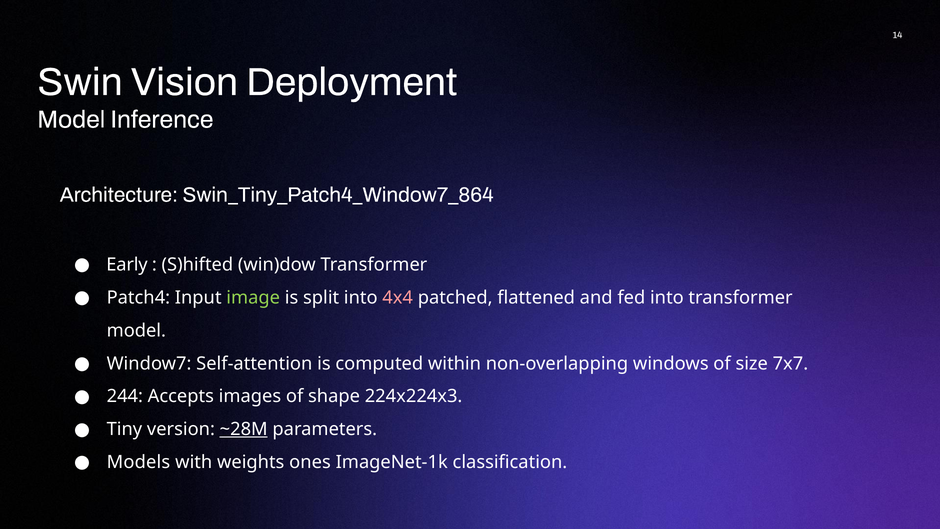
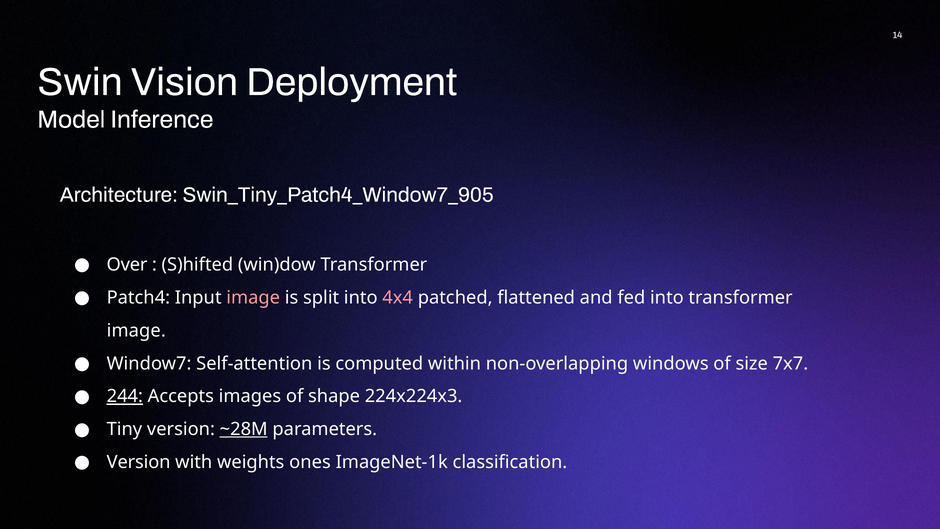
Swin_Tiny_Patch4_Window7_864: Swin_Tiny_Patch4_Window7_864 -> Swin_Tiny_Patch4_Window7_905 (338, 195)
Early: Early -> Over (127, 265)
image colour: light green -> pink (253, 298)
model: model -> image (136, 330)
244 underline: none -> present (125, 396)
Models: Models -> Version (139, 462)
